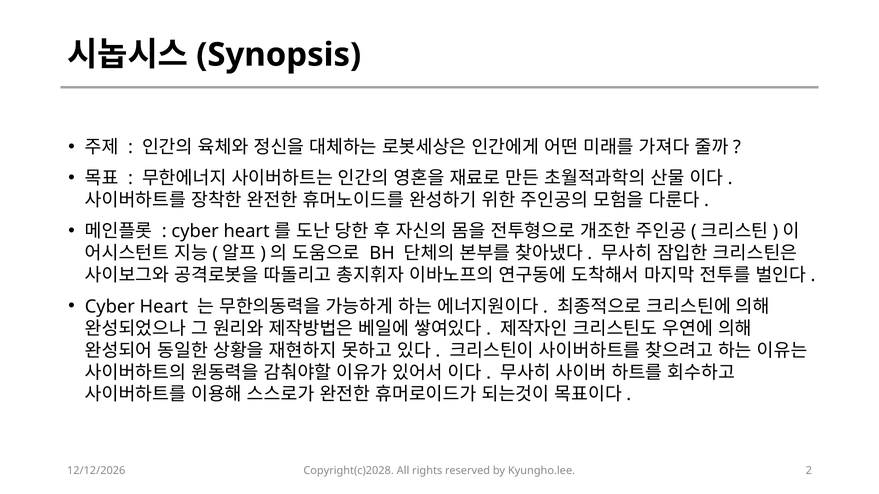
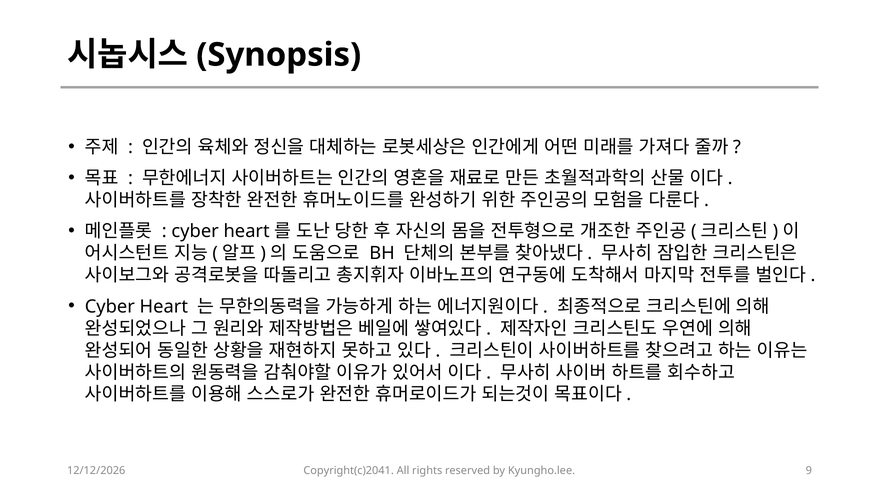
Copyright(c)2028: Copyright(c)2028 -> Copyright(c)2041 (349, 471)
2: 2 -> 9 (809, 471)
